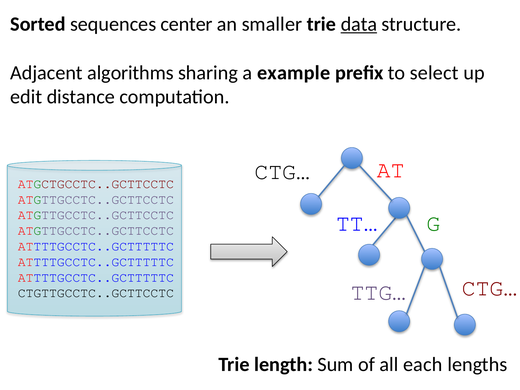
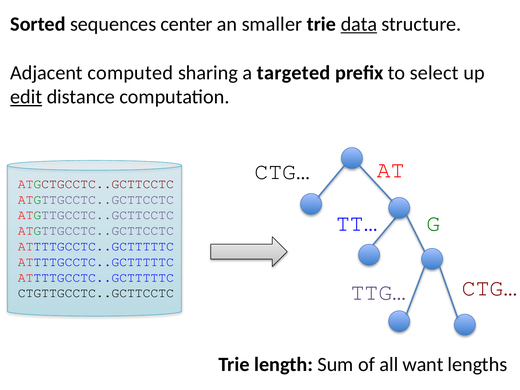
algorithms: algorithms -> computed (130, 73)
example: example -> targeted (294, 73)
edit underline: none -> present (26, 97)
each: each -> want (423, 364)
